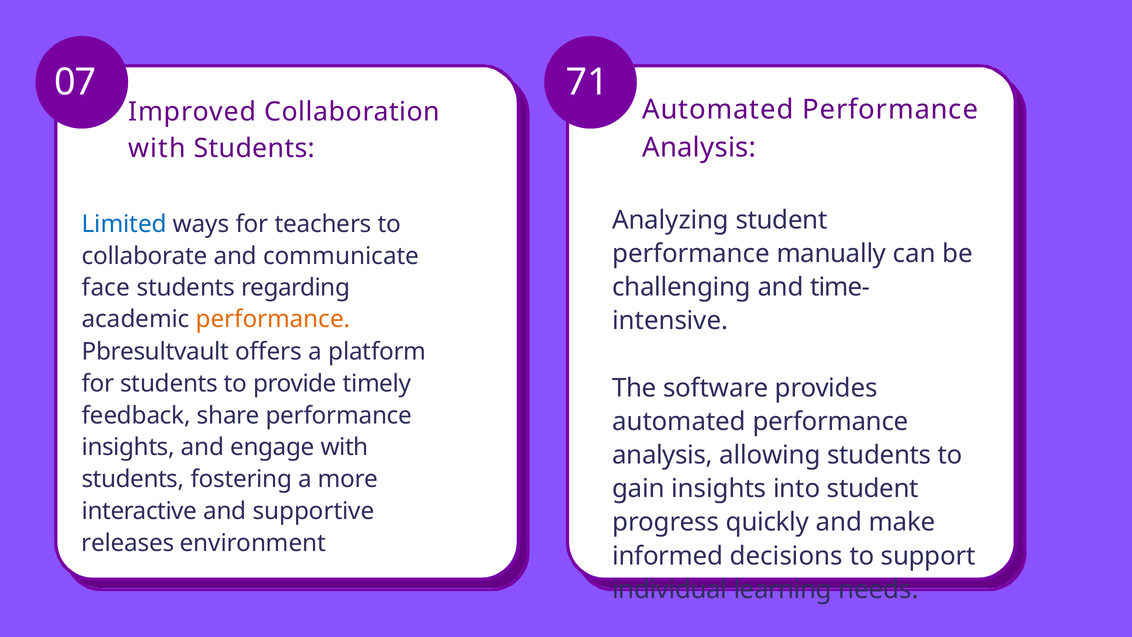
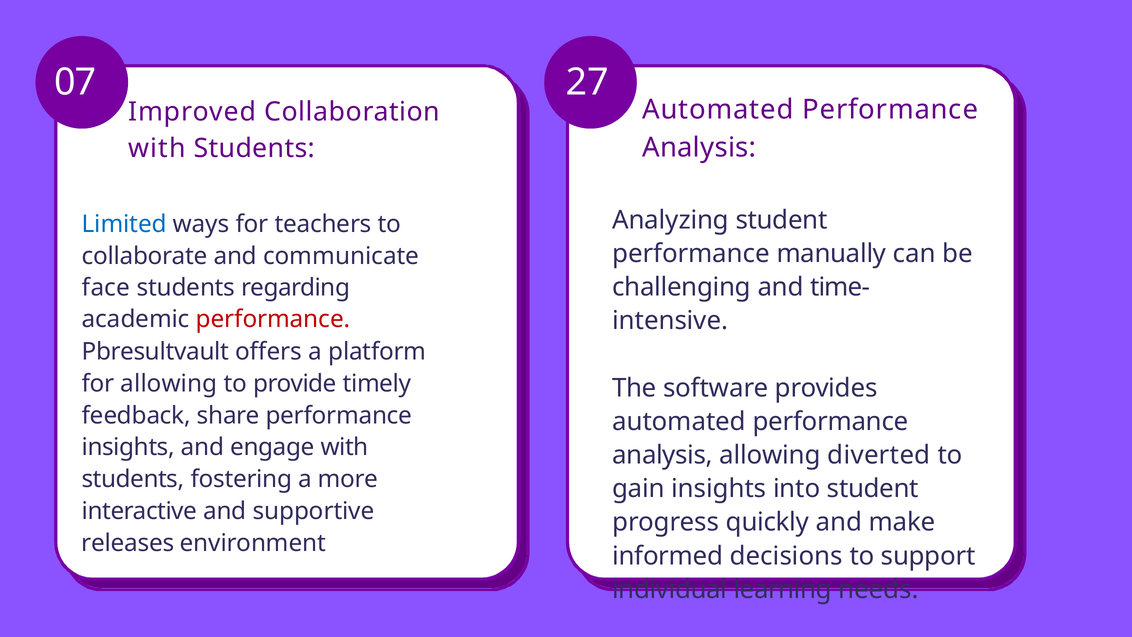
71: 71 -> 27 (587, 82)
performance colour: orange -> red (273, 319)
for students: students -> allowing (169, 384)
allowing students: students -> diverted (879, 455)
